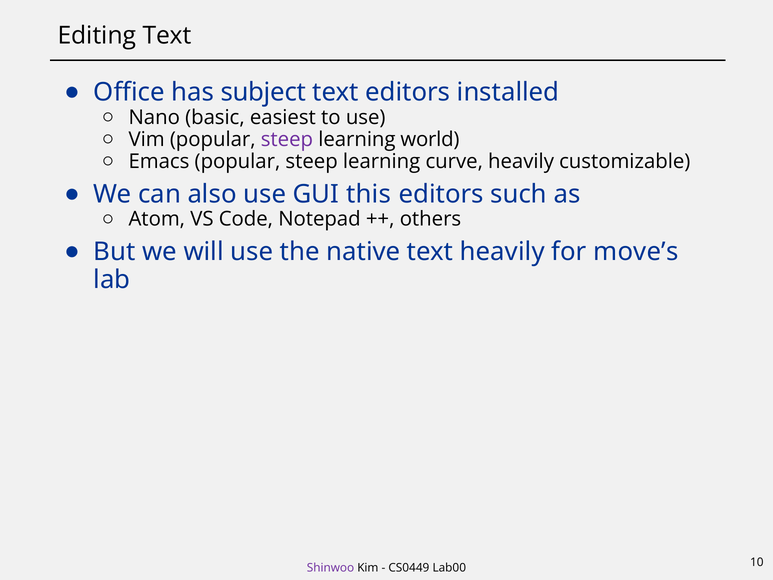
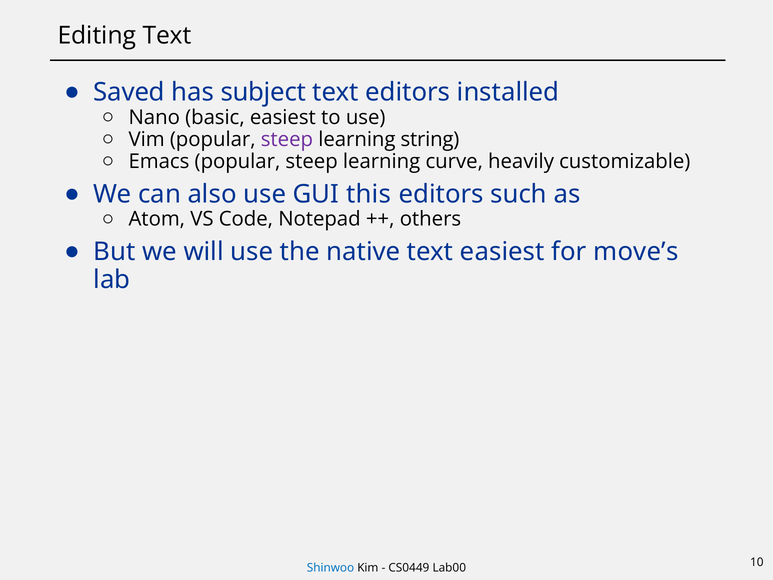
Office: Office -> Saved (129, 92)
world: world -> string (430, 139)
text heavily: heavily -> easiest (502, 252)
Shinwoo colour: purple -> blue (331, 568)
